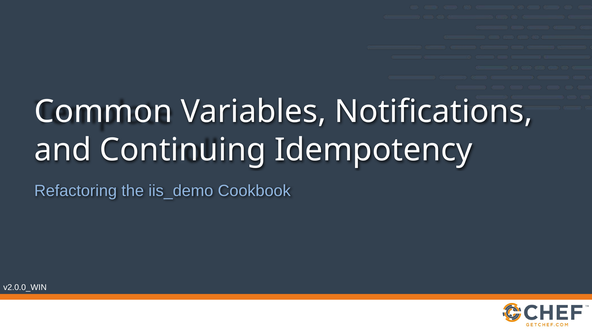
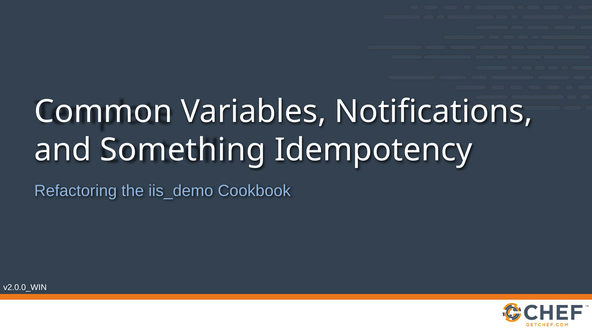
Continuing: Continuing -> Something (183, 150)
